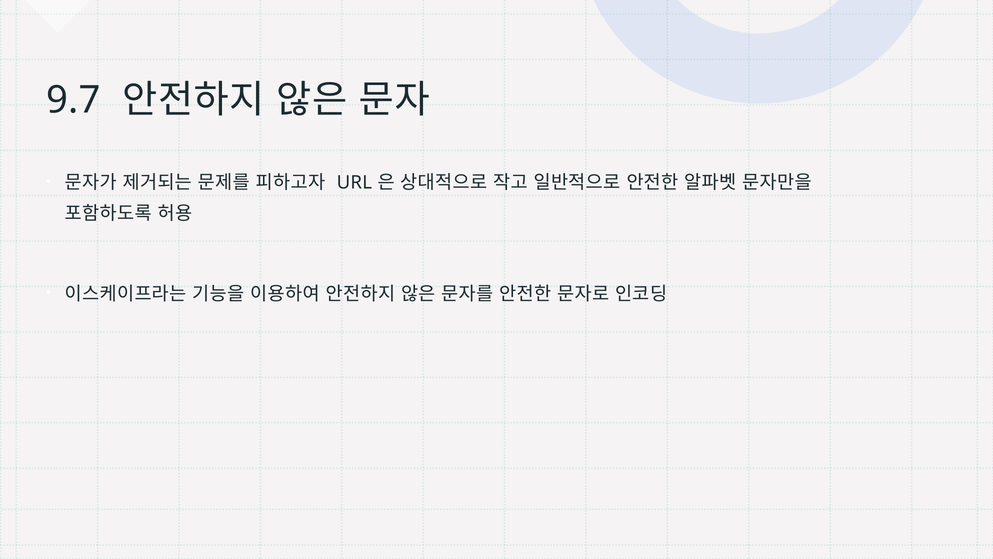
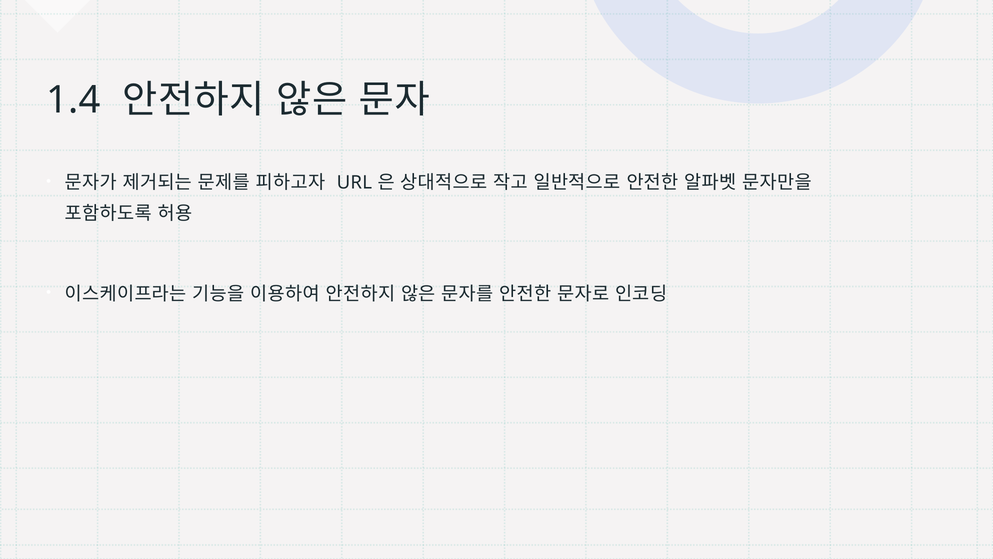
9.7: 9.7 -> 1.4 (73, 100)
